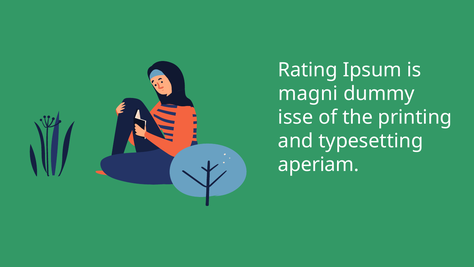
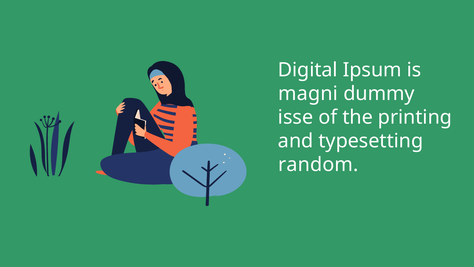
Rating: Rating -> Digital (308, 70)
aperiam: aperiam -> random (318, 165)
